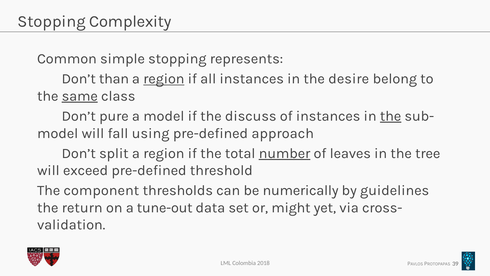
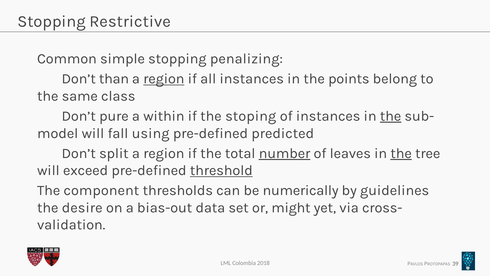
Complexity: Complexity -> Restrictive (130, 21)
represents: represents -> penalizing (246, 59)
desire: desire -> points (349, 79)
same underline: present -> none (80, 96)
a model: model -> within (164, 116)
discuss: discuss -> stoping (251, 116)
approach: approach -> predicted (283, 133)
the underline: none -> present (401, 153)
threshold underline: none -> present (221, 170)
return: return -> desire (82, 207)
tune-out: tune-out -> bias-out (165, 207)
